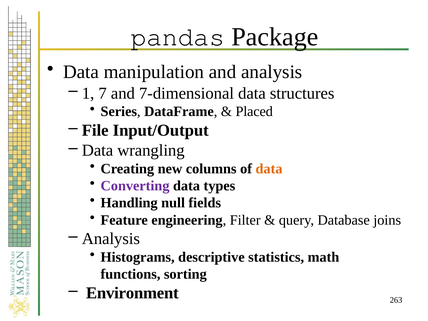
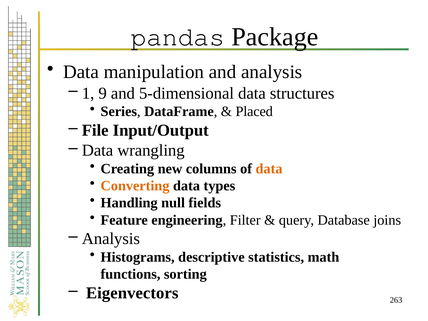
7: 7 -> 9 (103, 93)
7-dimensional: 7-dimensional -> 5-dimensional (186, 93)
Converting colour: purple -> orange (135, 186)
Environment: Environment -> Eigenvectors (132, 293)
